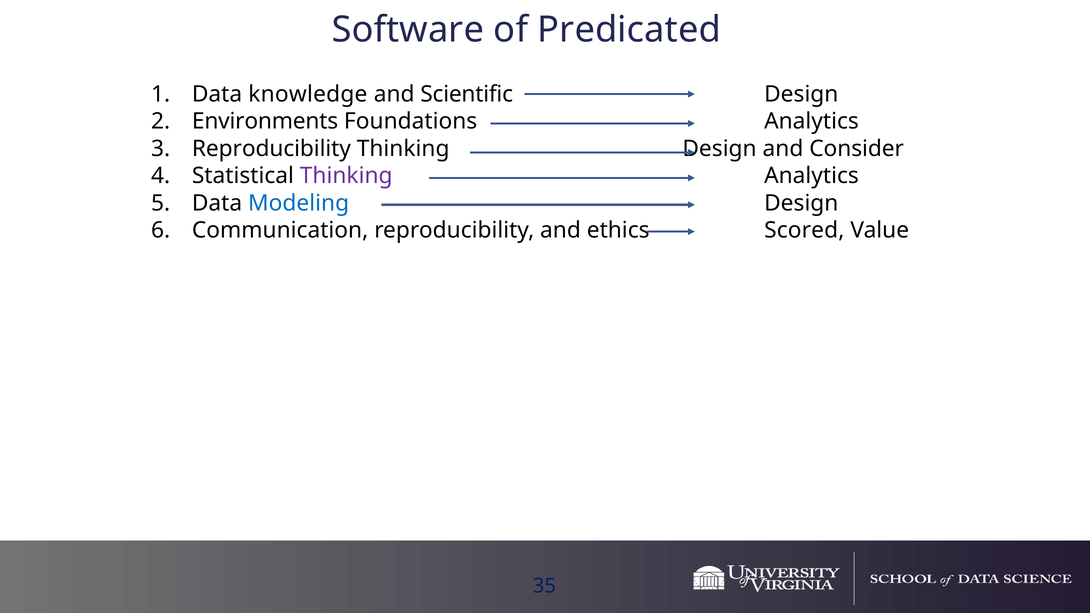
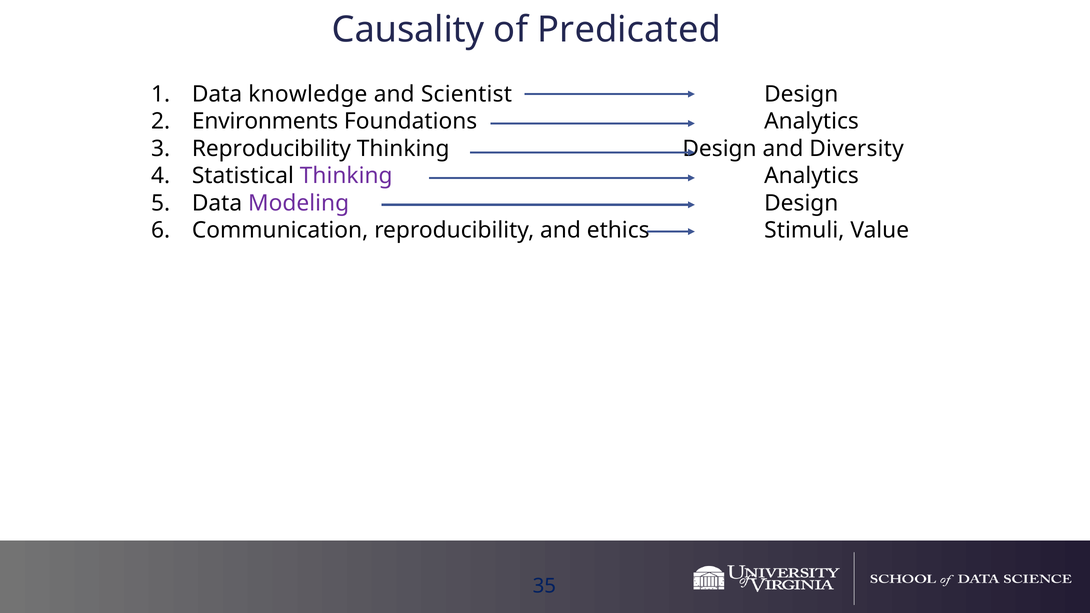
Software: Software -> Causality (408, 30)
Scientific: Scientific -> Scientist (466, 94)
Consider: Consider -> Diversity (856, 149)
Modeling colour: blue -> purple (299, 203)
Scored: Scored -> Stimuli (804, 230)
